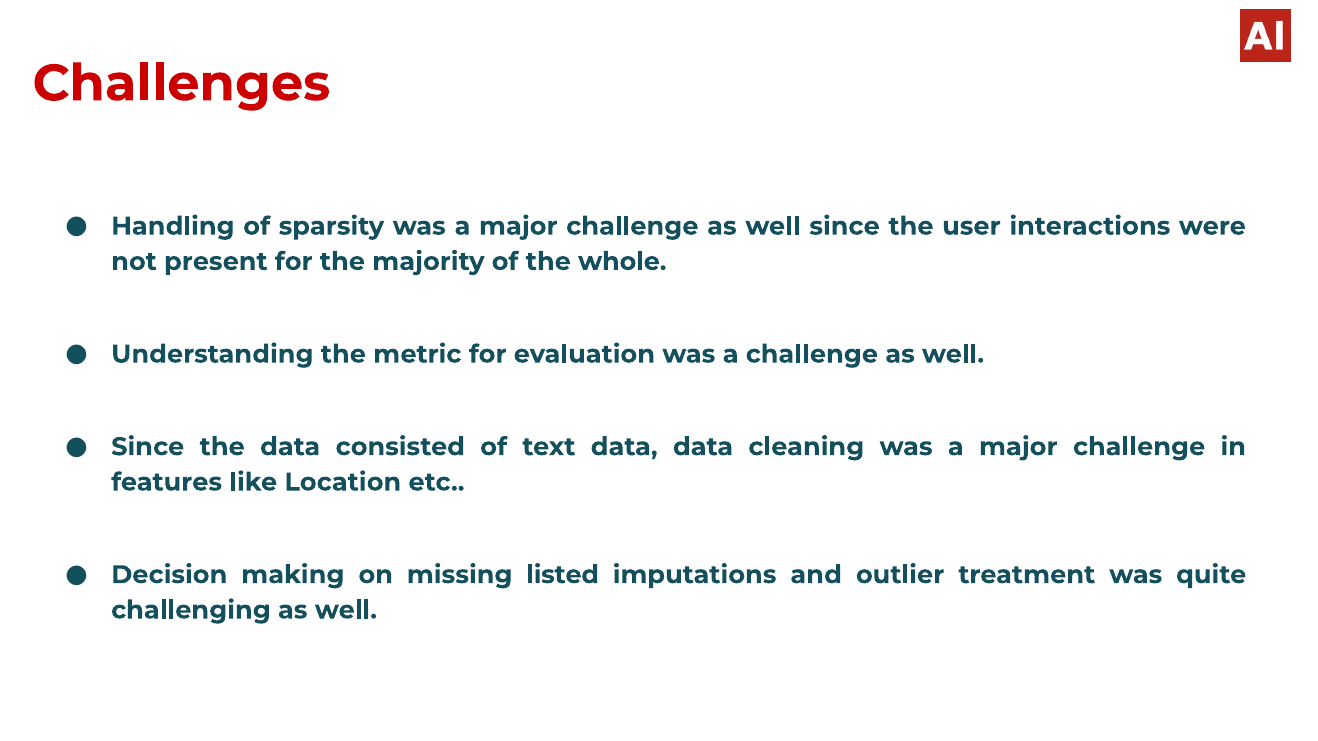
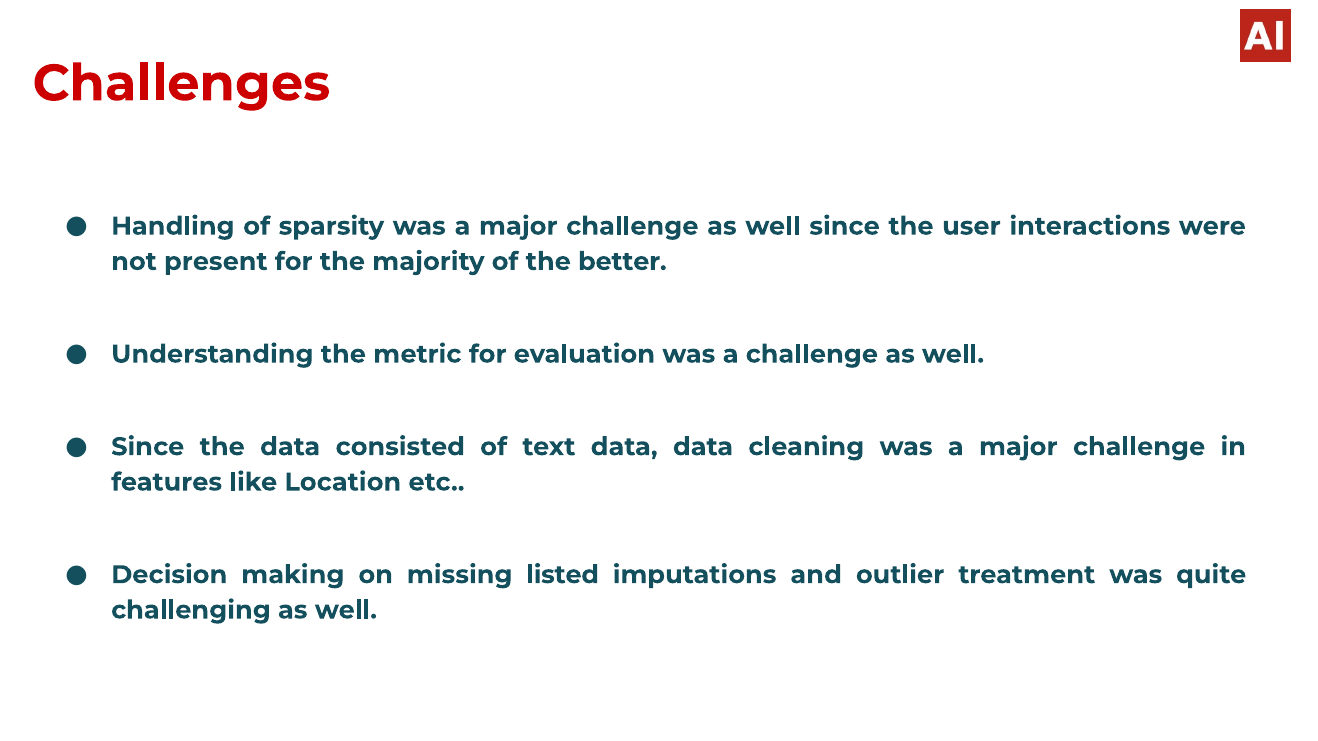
whole: whole -> better (622, 262)
